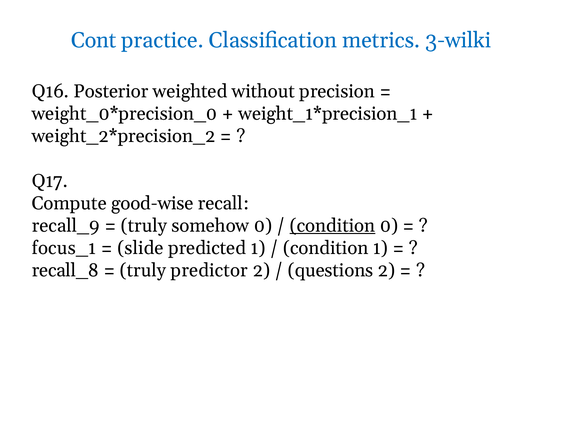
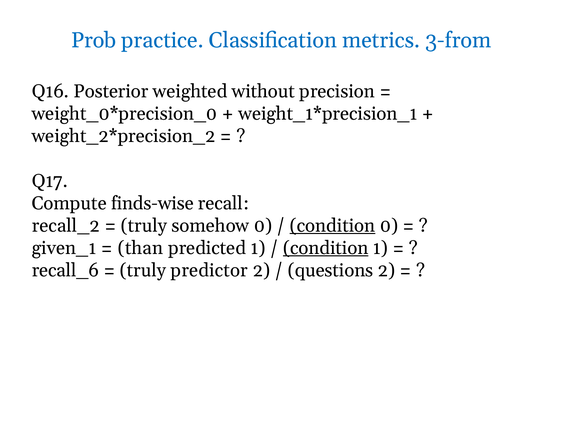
Cont: Cont -> Prob (94, 40)
3-wilki: 3-wilki -> 3-from (458, 40)
good-wise: good-wise -> finds-wise (152, 203)
recall_9: recall_9 -> recall_2 (66, 225)
focus_1: focus_1 -> given_1 (64, 248)
slide: slide -> than (140, 248)
condition underline: none -> present (326, 248)
recall_8: recall_8 -> recall_6 (65, 270)
